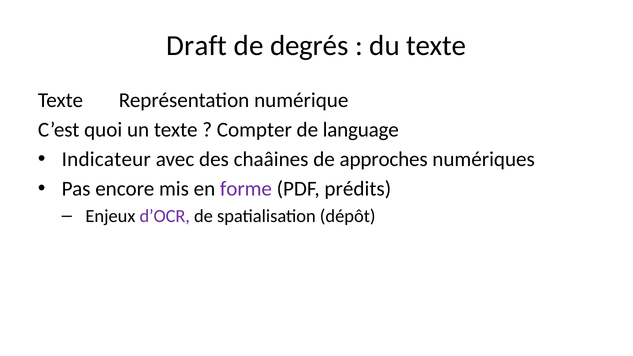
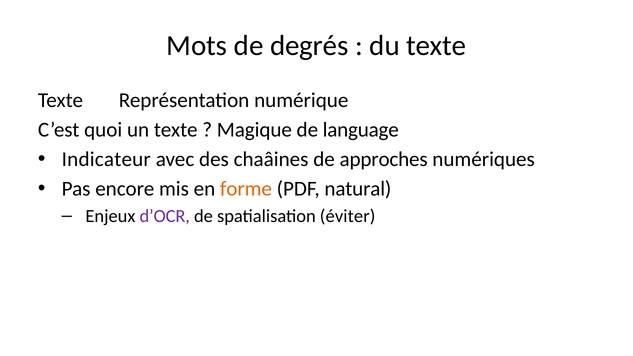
Draft: Draft -> Mots (197, 46)
Compter: Compter -> Magique (254, 130)
forme colour: purple -> orange (246, 189)
prédits: prédits -> natural (358, 189)
dépôt: dépôt -> éviter (348, 216)
